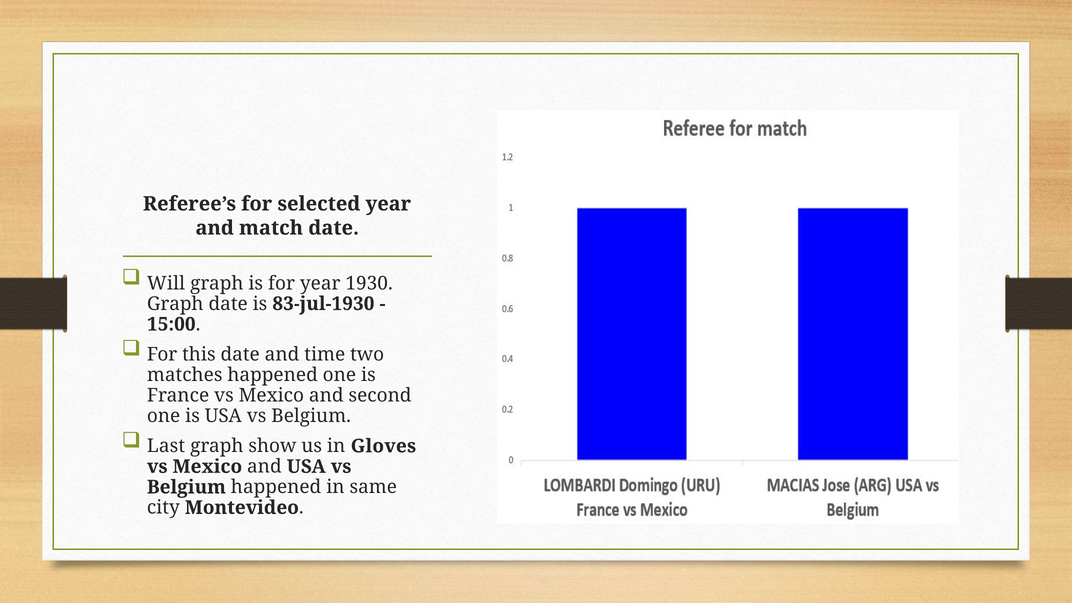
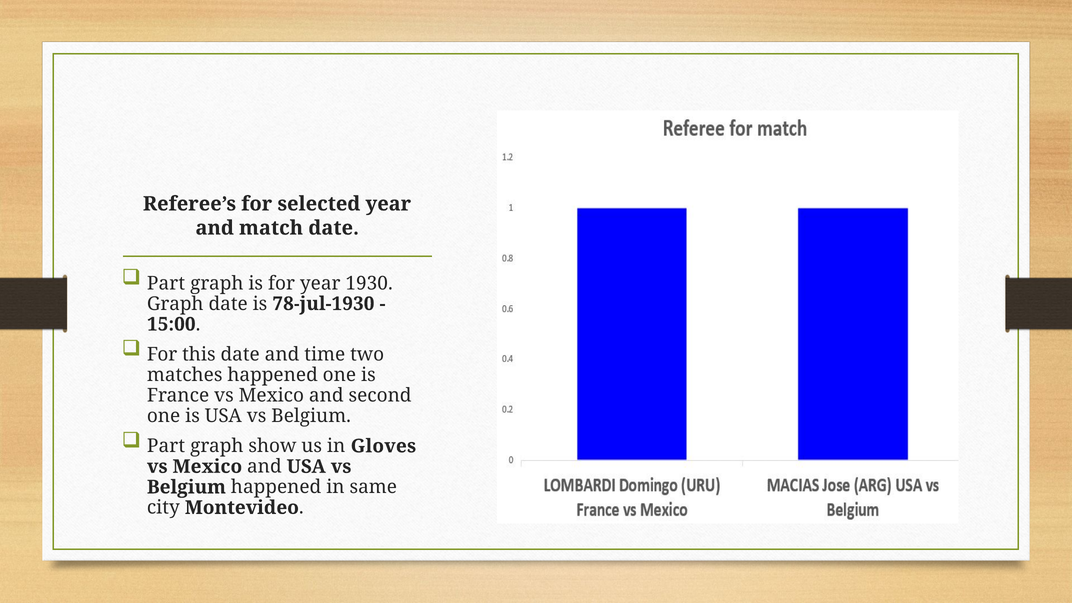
Will: Will -> Part (166, 283)
83-jul-1930: 83-jul-1930 -> 78-jul-1930 (323, 304)
Last: Last -> Part (166, 446)
